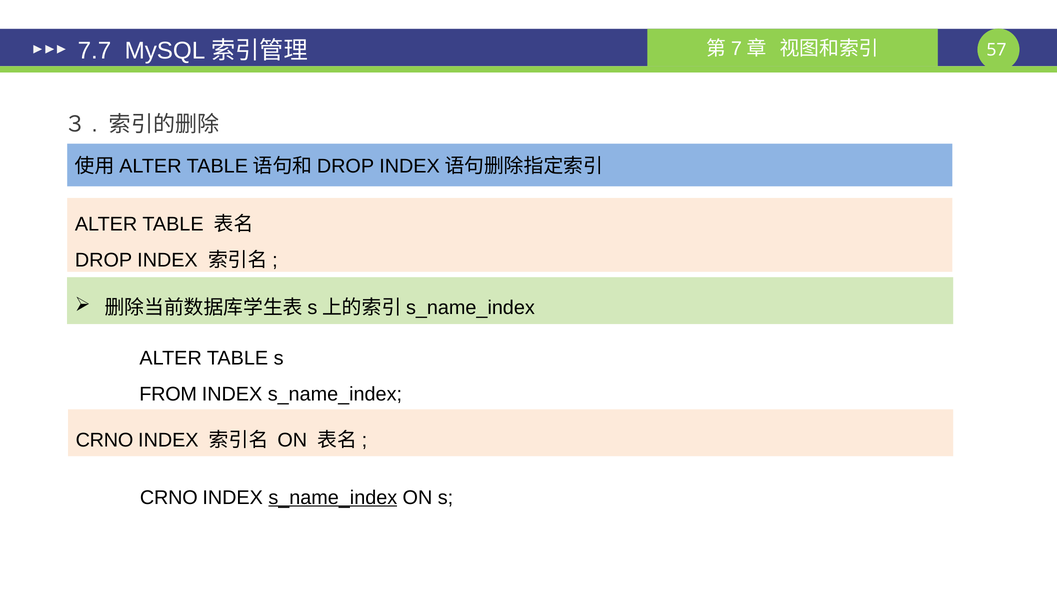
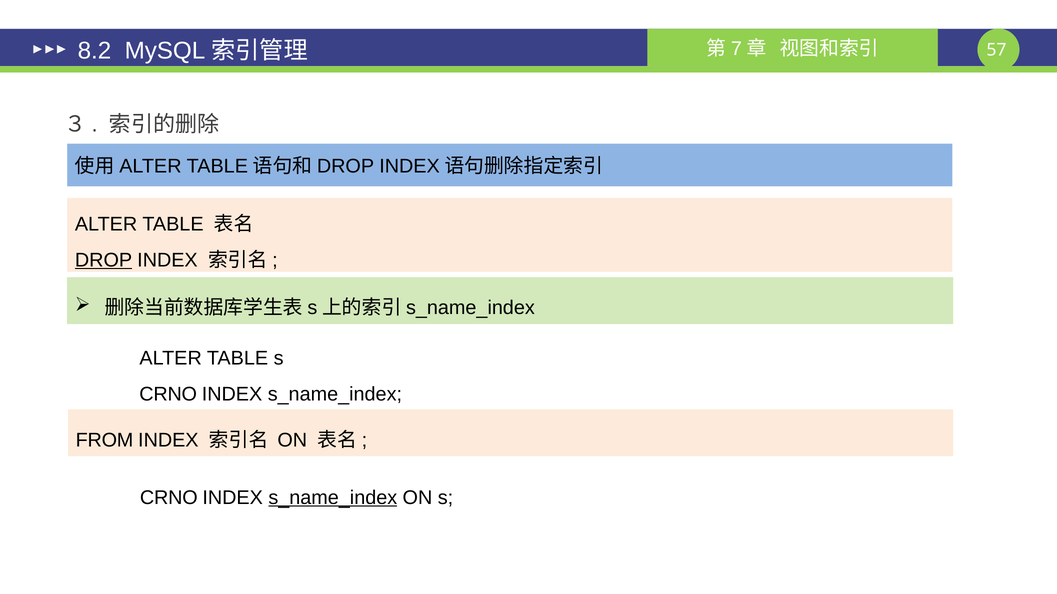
7.7: 7.7 -> 8.2 (94, 51)
DROP underline: none -> present (104, 260)
FROM: FROM -> CRNO (168, 394)
CRNO: CRNO -> FROM (104, 440)
